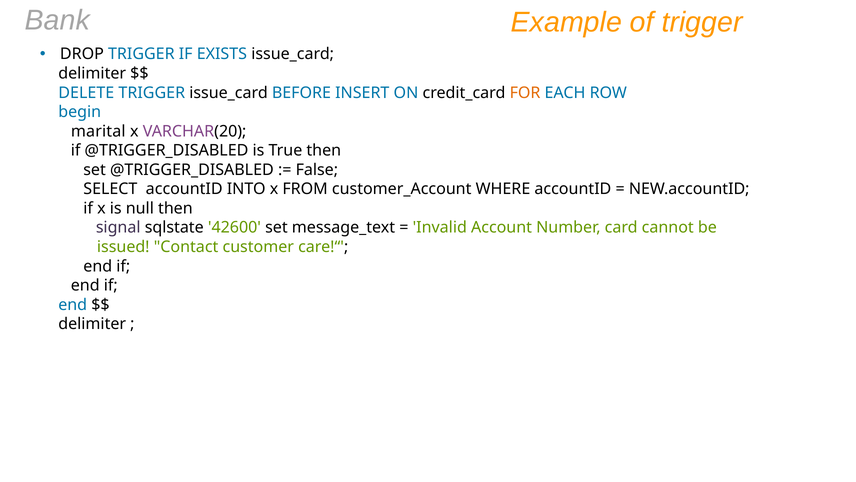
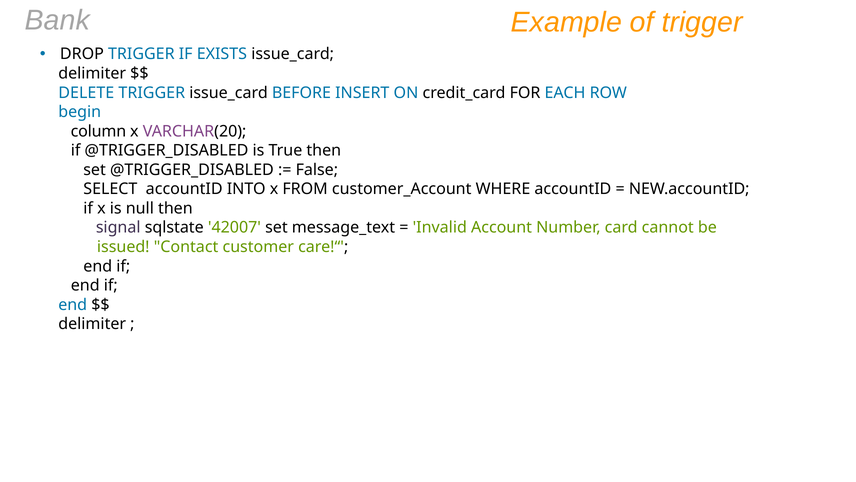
FOR colour: orange -> black (525, 93)
marital: marital -> column (98, 131)
42600: 42600 -> 42007 (234, 227)
